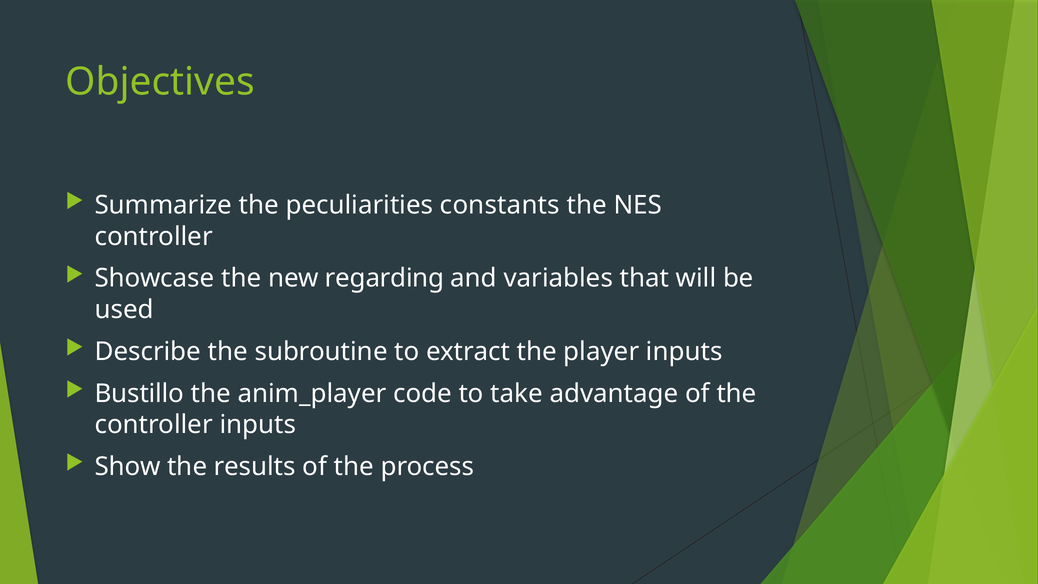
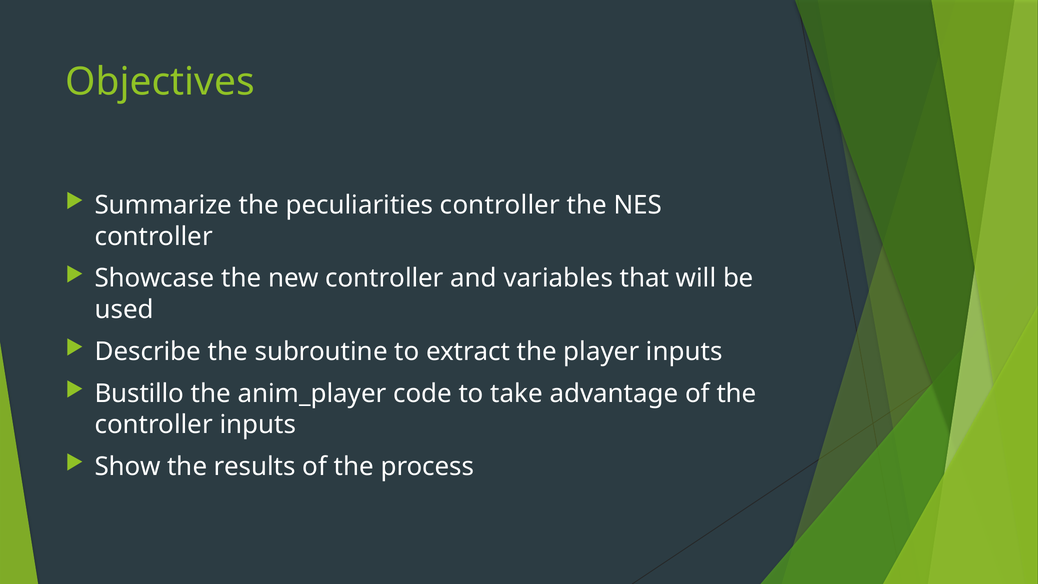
peculiarities constants: constants -> controller (500, 205)
new regarding: regarding -> controller (384, 278)
